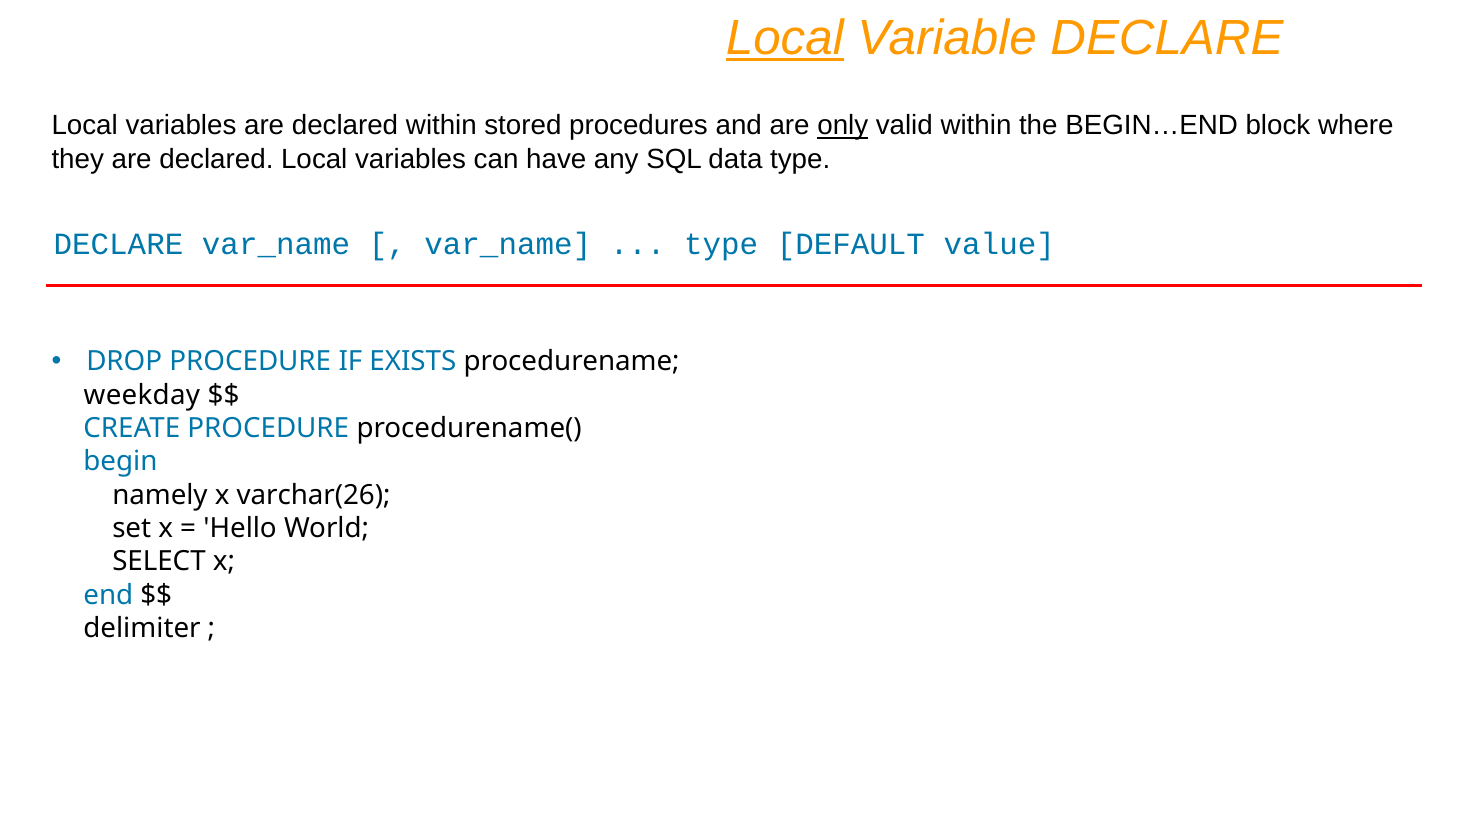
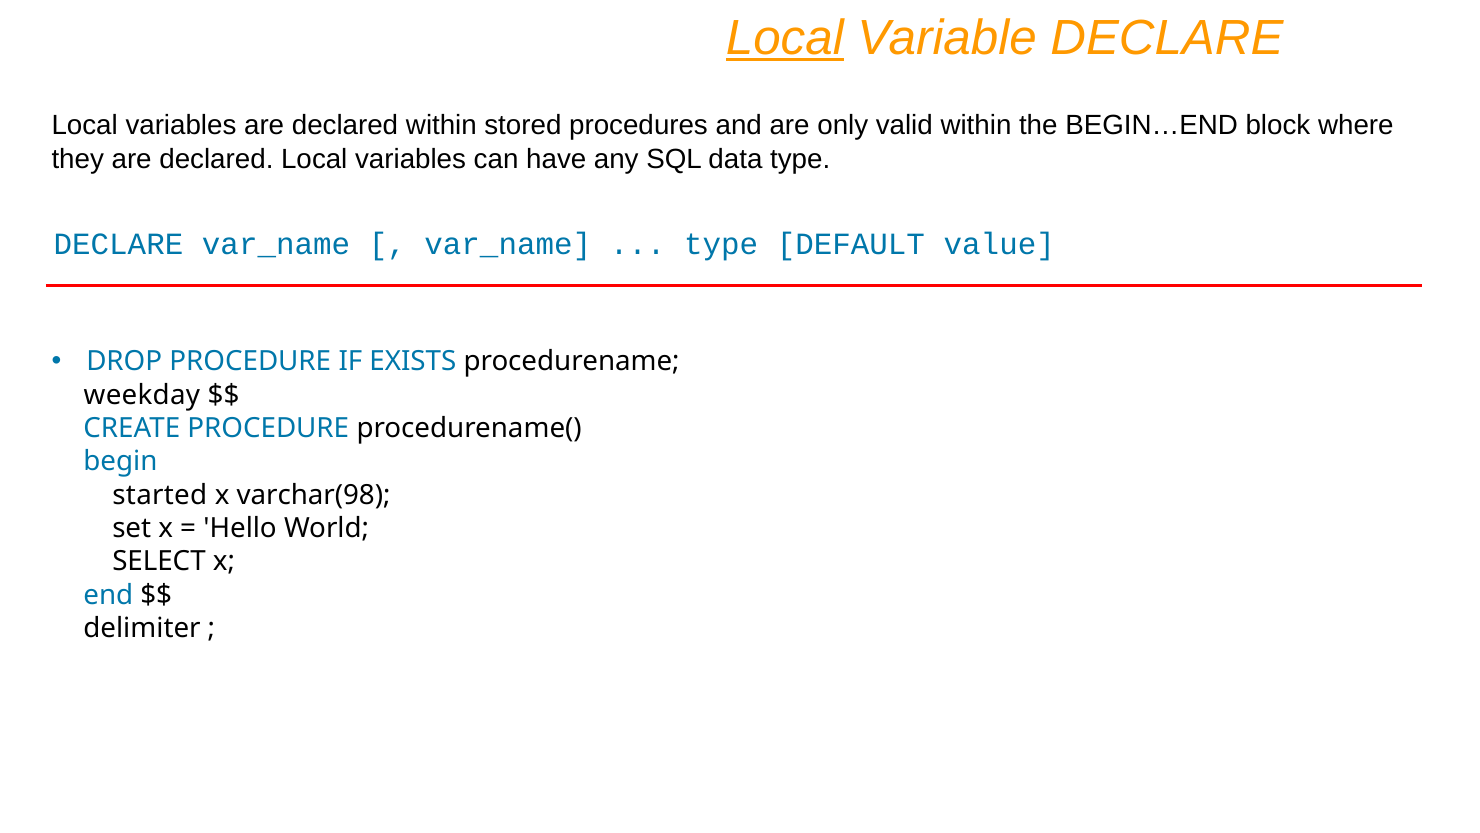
only underline: present -> none (843, 126)
namely: namely -> started (160, 495)
varchar(26: varchar(26 -> varchar(98 (314, 495)
